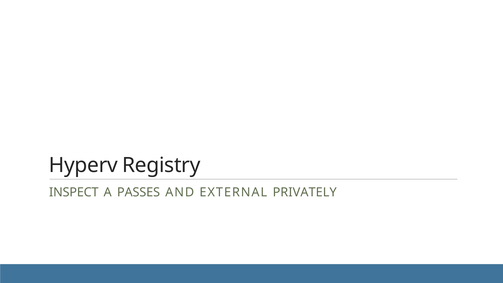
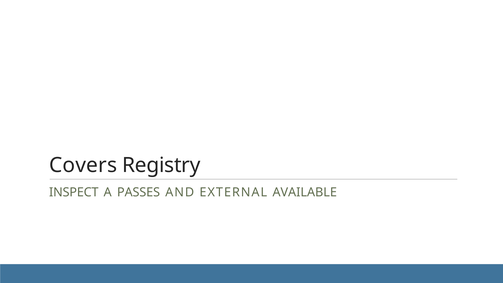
Hyperv: Hyperv -> Covers (83, 165)
PRIVATELY: PRIVATELY -> AVAILABLE (305, 192)
